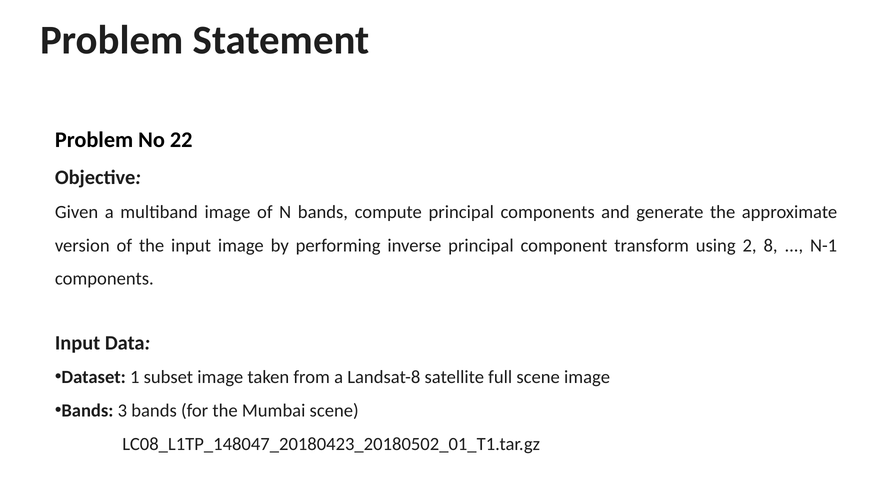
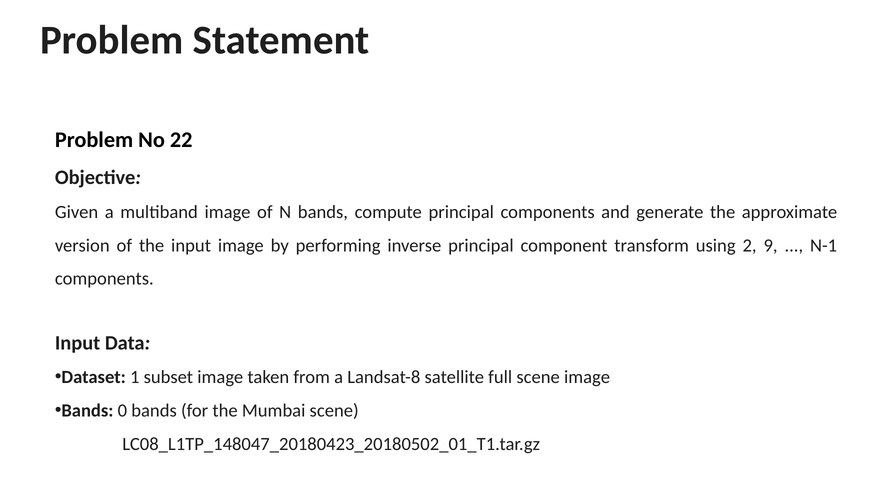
8: 8 -> 9 (771, 245)
3: 3 -> 0 (122, 411)
